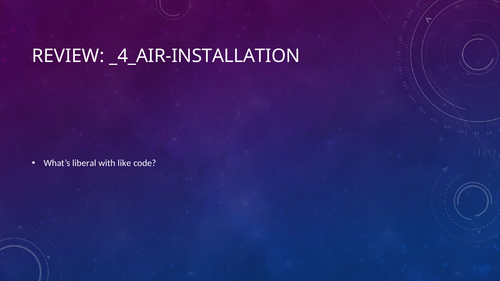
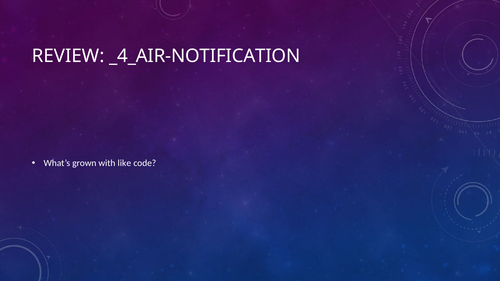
_4_AIR-INSTALLATION: _4_AIR-INSTALLATION -> _4_AIR-NOTIFICATION (205, 56)
liberal: liberal -> grown (84, 163)
